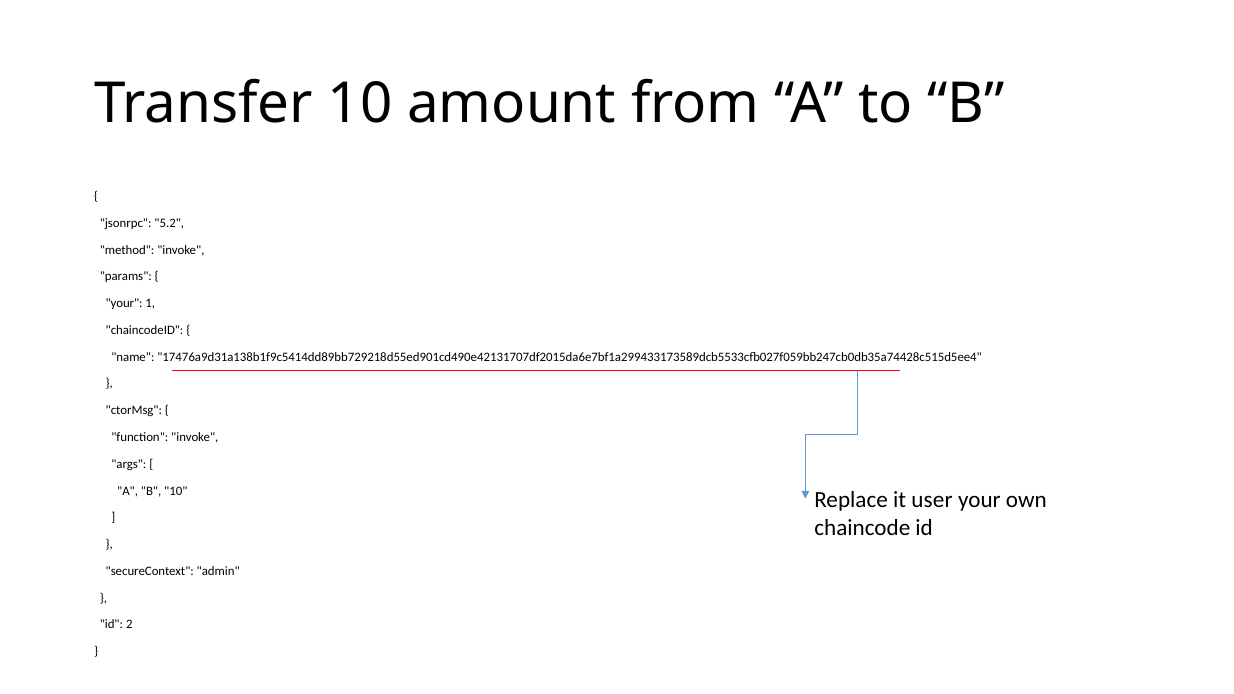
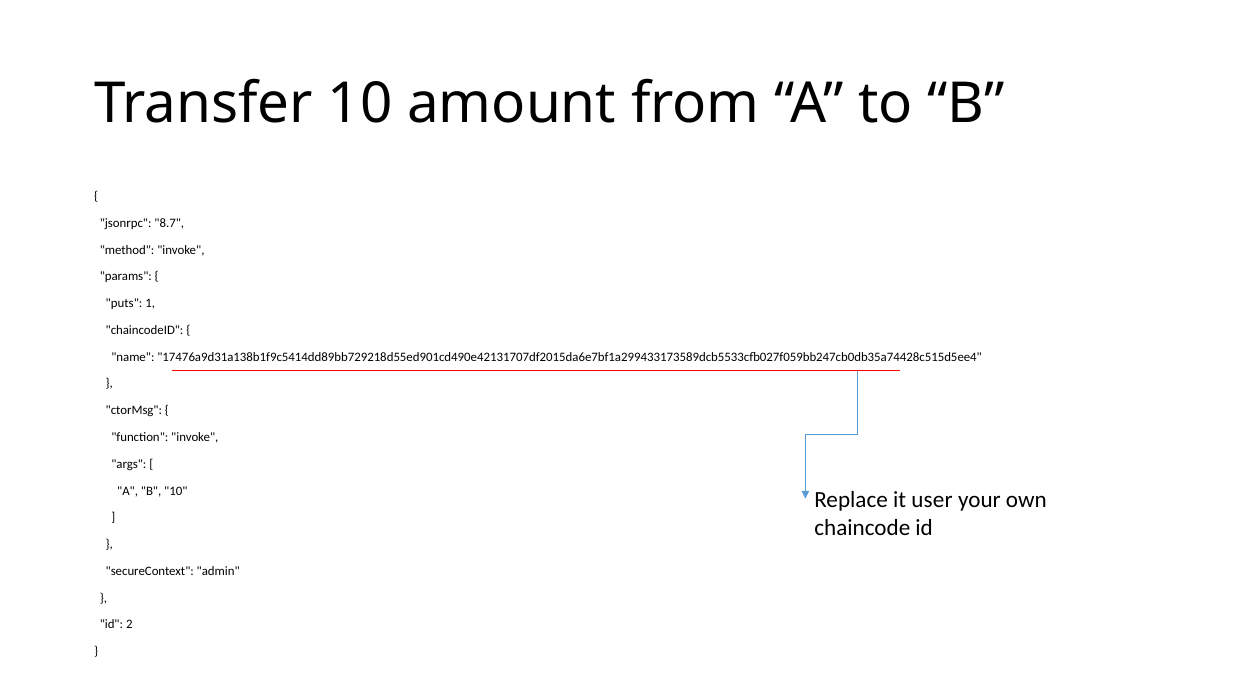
5.2: 5.2 -> 8.7 (169, 223)
your: your -> puts (124, 303)
